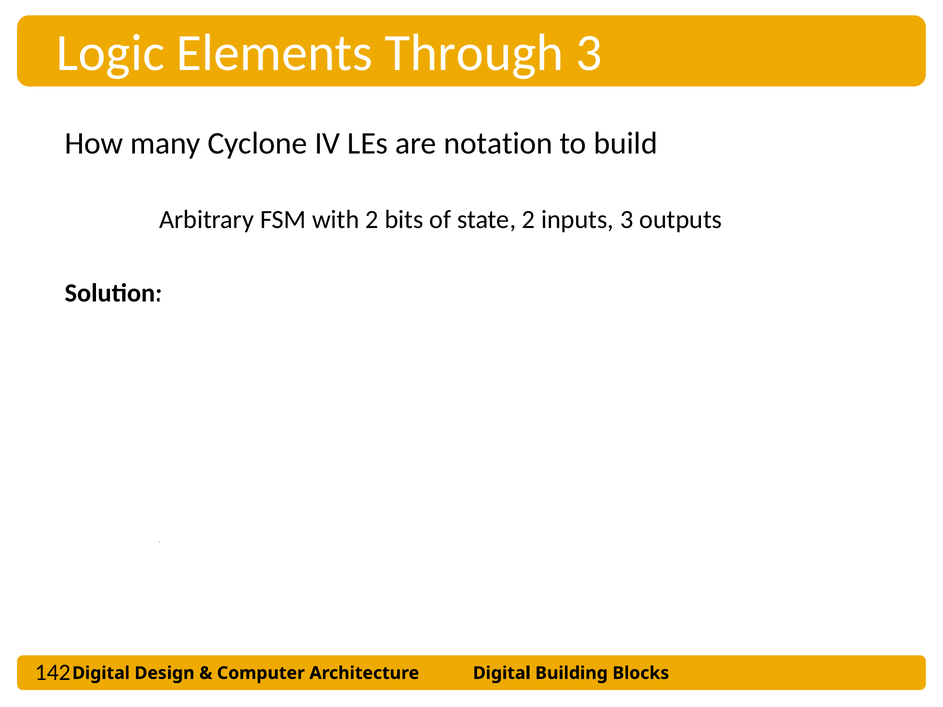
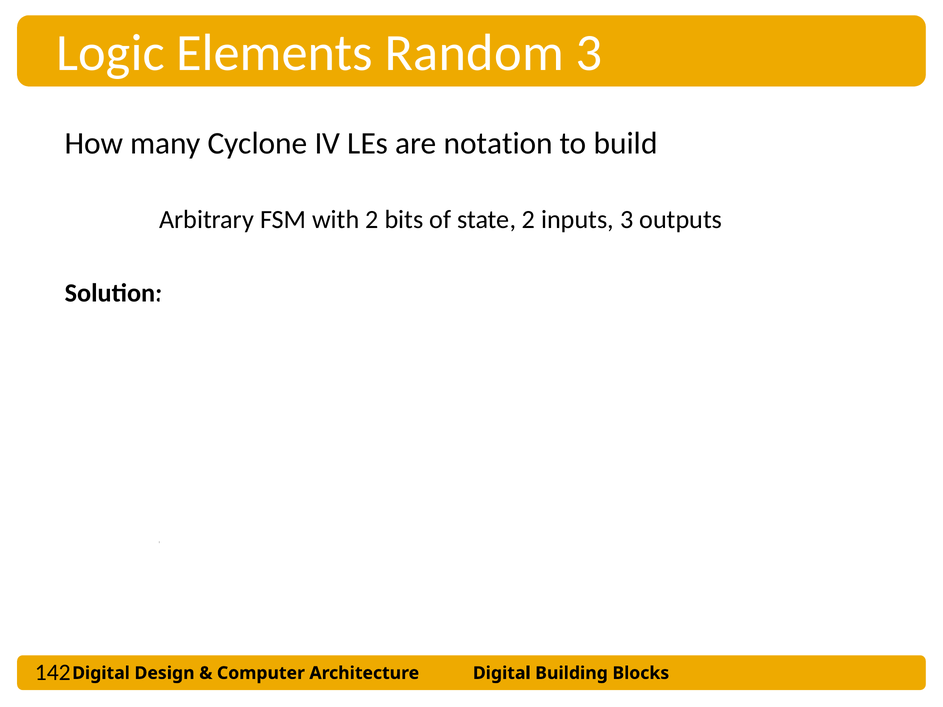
Through: Through -> Random (474, 53)
